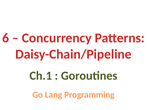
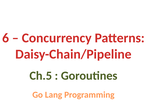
Ch.1: Ch.1 -> Ch.5 (41, 76)
